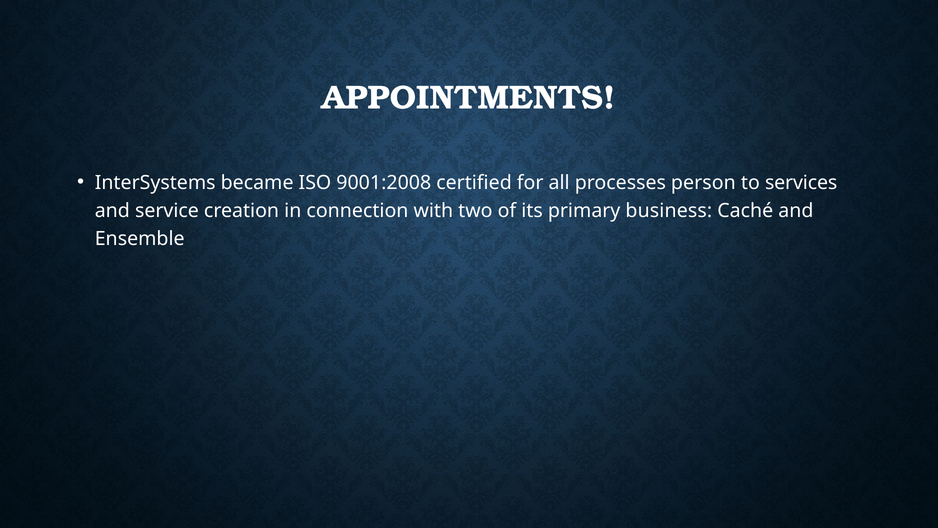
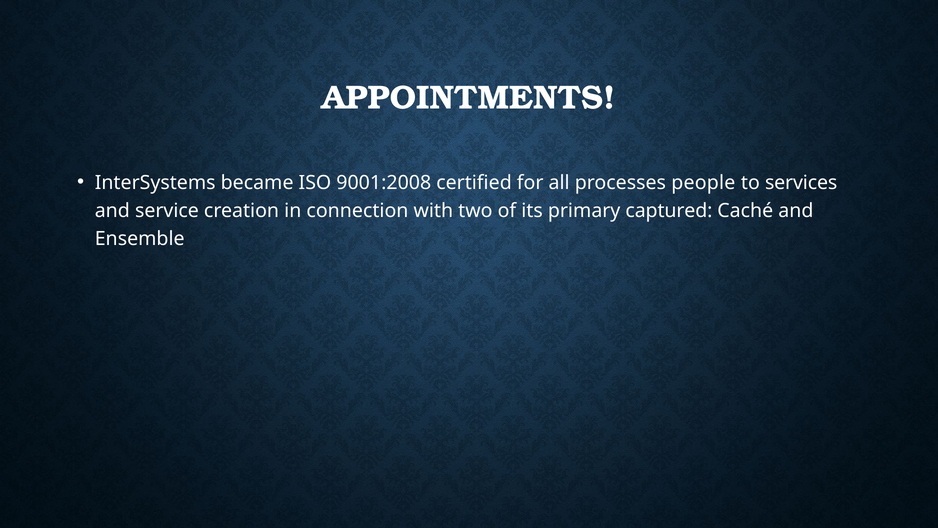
person: person -> people (703, 182)
business: business -> captured (669, 211)
